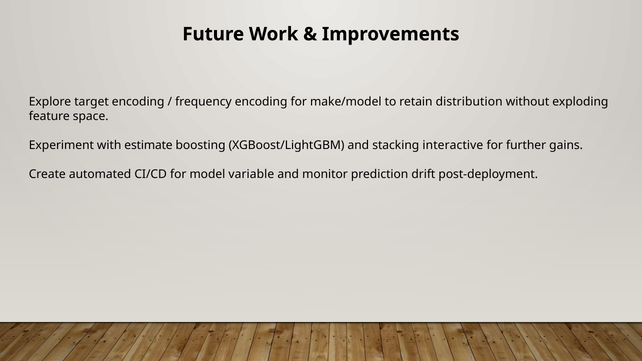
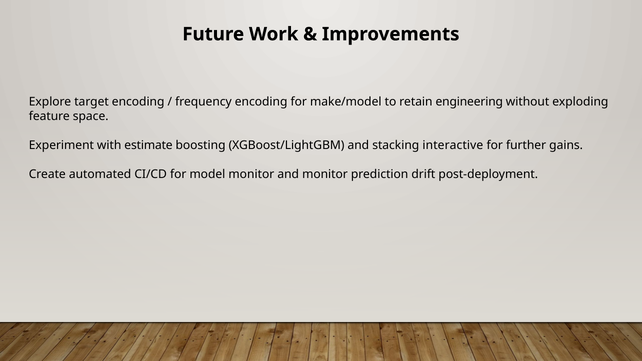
distribution: distribution -> engineering (469, 102)
model variable: variable -> monitor (251, 174)
